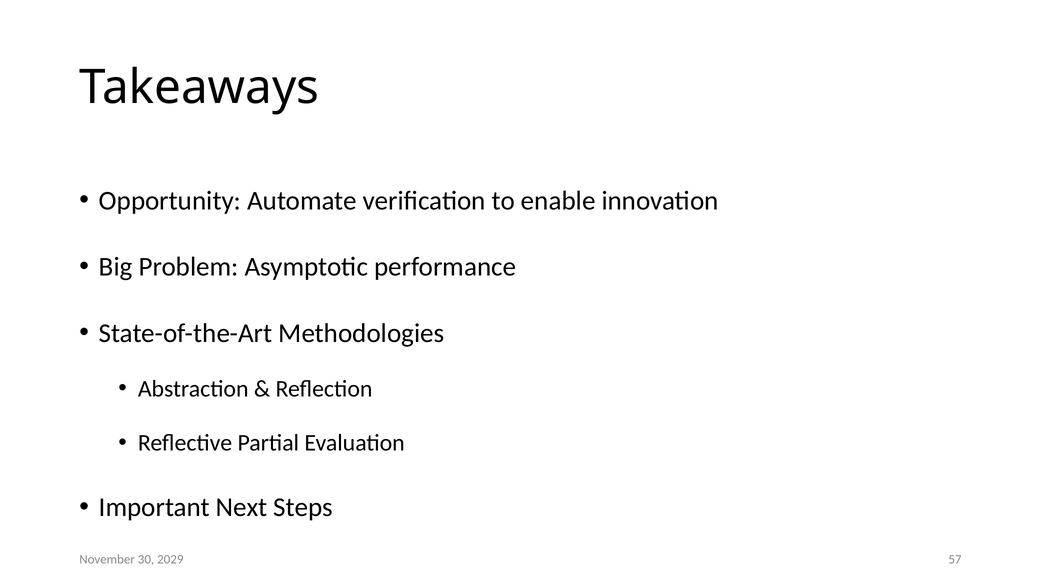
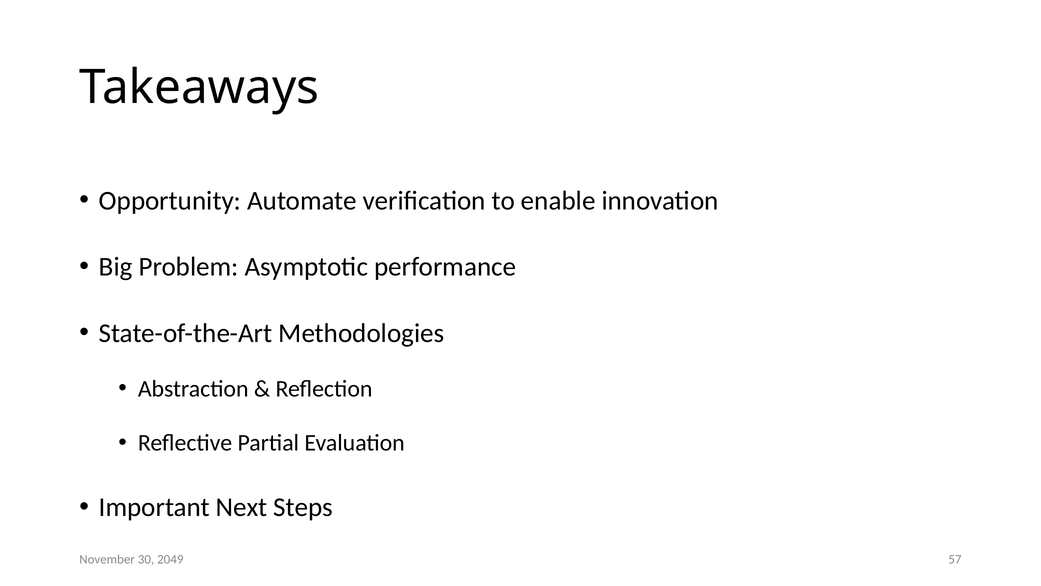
2029: 2029 -> 2049 (170, 559)
